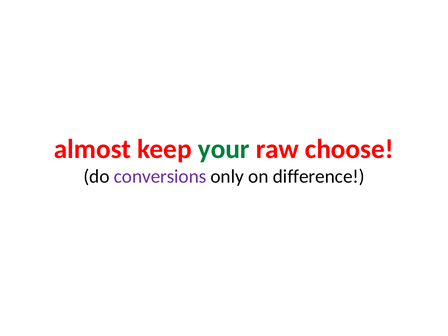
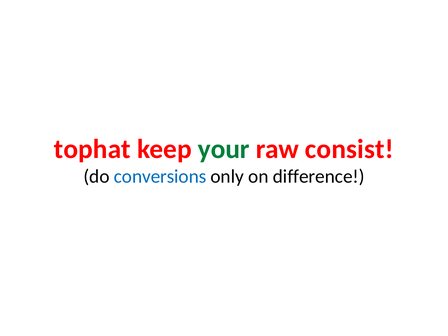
almost: almost -> tophat (92, 149)
choose: choose -> consist (349, 149)
conversions colour: purple -> blue (160, 176)
